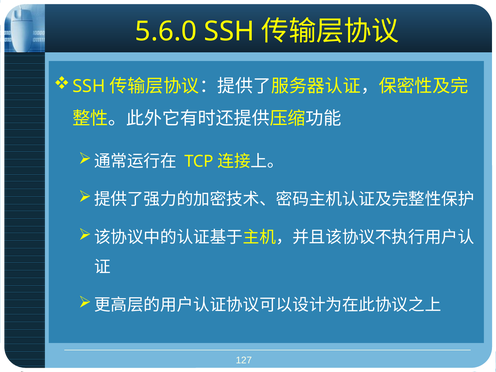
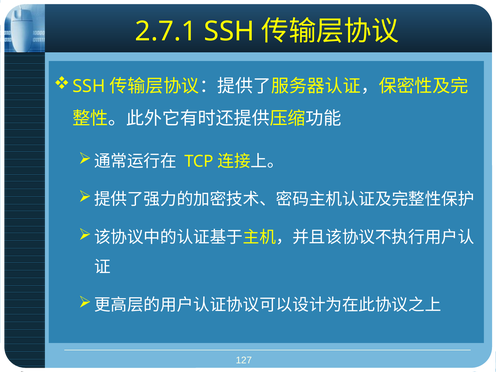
5.6.0: 5.6.0 -> 2.7.1 (166, 32)
